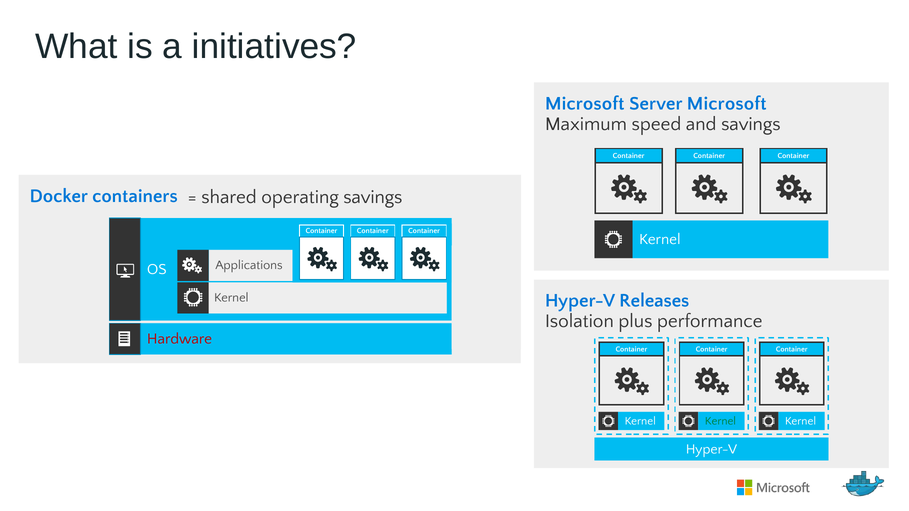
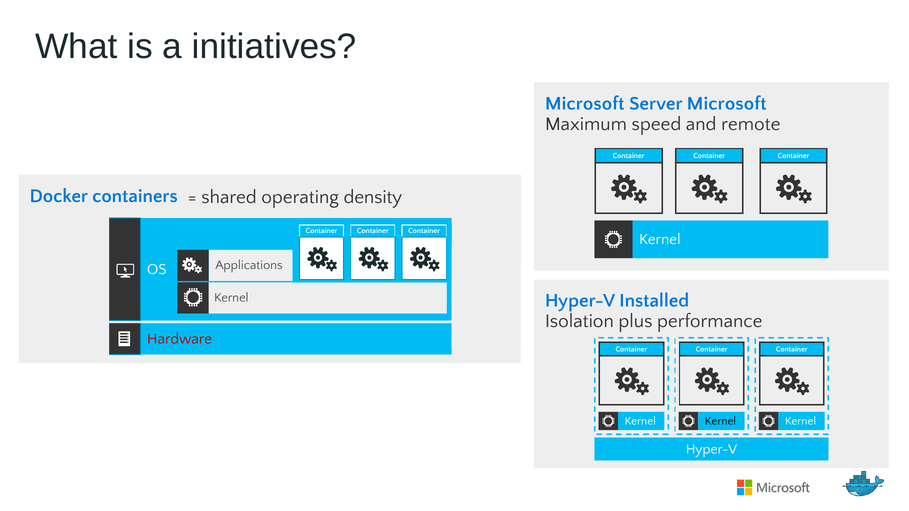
and savings: savings -> remote (751, 124)
operating savings: savings -> density (373, 197)
Releases: Releases -> Installed (654, 301)
Kernel colour: green -> black (720, 421)
